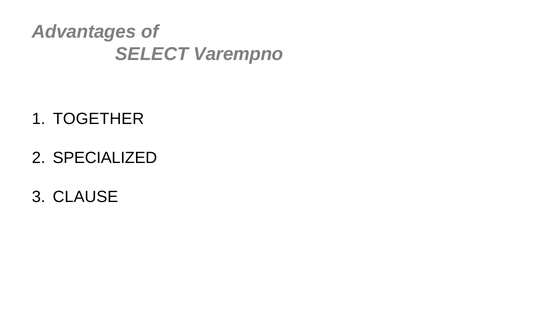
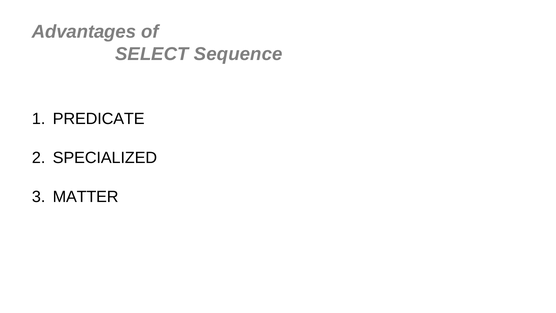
Varempno: Varempno -> Sequence (238, 54)
TOGETHER: TOGETHER -> PREDICATE (99, 119)
CLAUSE: CLAUSE -> MATTER (86, 197)
